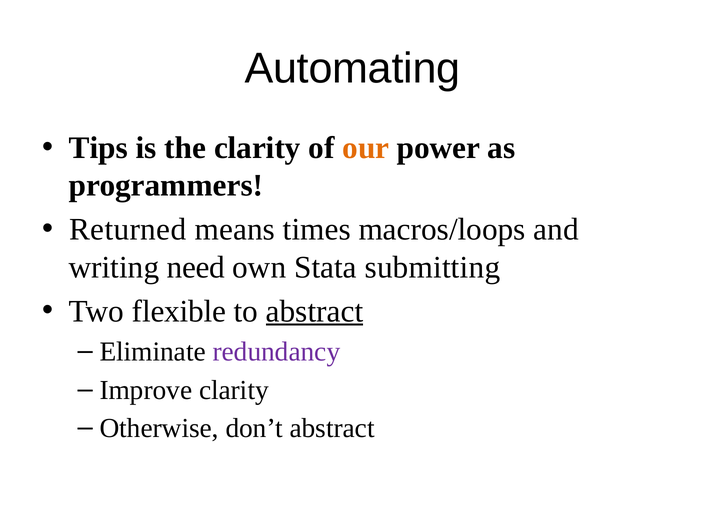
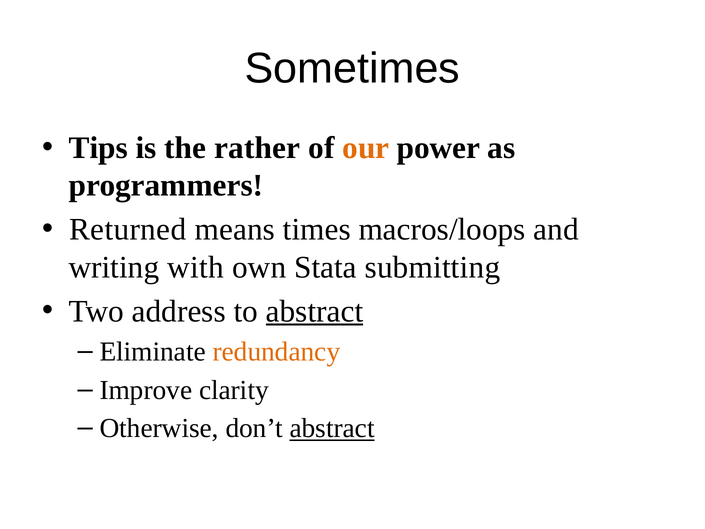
Automating: Automating -> Sometimes (352, 68)
the clarity: clarity -> rather (257, 148)
need: need -> with (196, 267)
flexible: flexible -> address (179, 311)
redundancy colour: purple -> orange (276, 351)
abstract underline: none -> present (332, 428)
